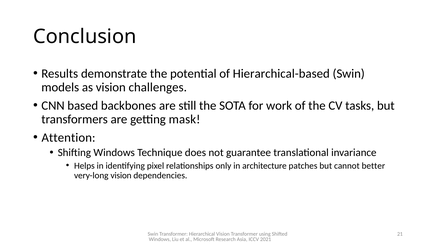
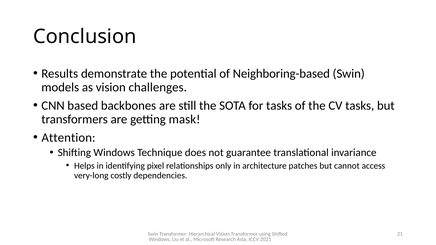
Hierarchical-based: Hierarchical-based -> Neighboring-based (281, 74)
for work: work -> tasks (279, 106)
better: better -> access (373, 166)
very-long vision: vision -> costly (121, 176)
